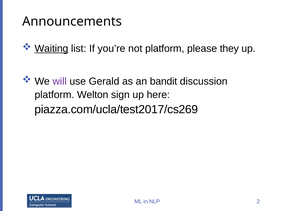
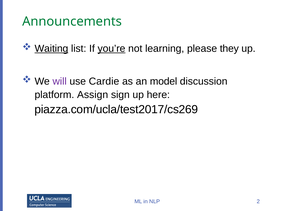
Announcements colour: black -> green (72, 22)
you’re underline: none -> present (111, 49)
not platform: platform -> learning (165, 49)
Gerald: Gerald -> Cardie (104, 81)
bandit: bandit -> model (164, 81)
Welton: Welton -> Assign (93, 95)
